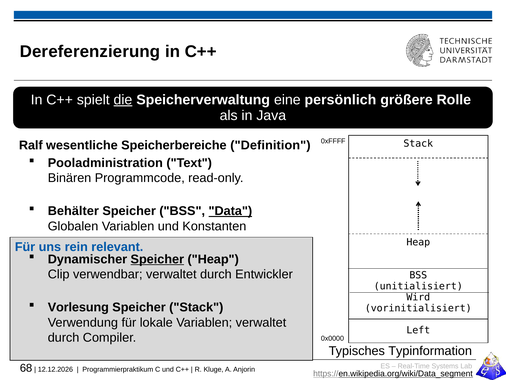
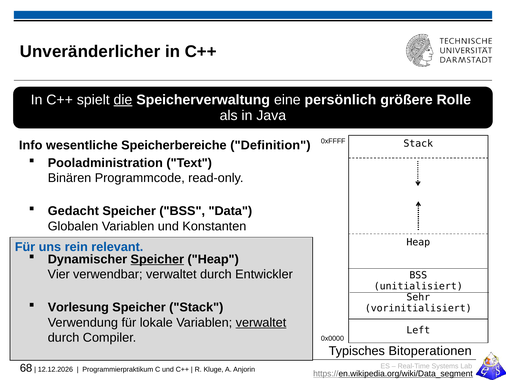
Dereferenzierung: Dereferenzierung -> Unveränderlicher (90, 51)
Ralf: Ralf -> Info (31, 145)
Behälter: Behälter -> Gedacht (73, 211)
Data underline: present -> none (230, 211)
Clip: Clip -> Vier (59, 274)
Wird: Wird -> Sehr (418, 297)
verwaltet underline: none -> present (261, 322)
Typinformation: Typinformation -> Bitoperationen (430, 351)
